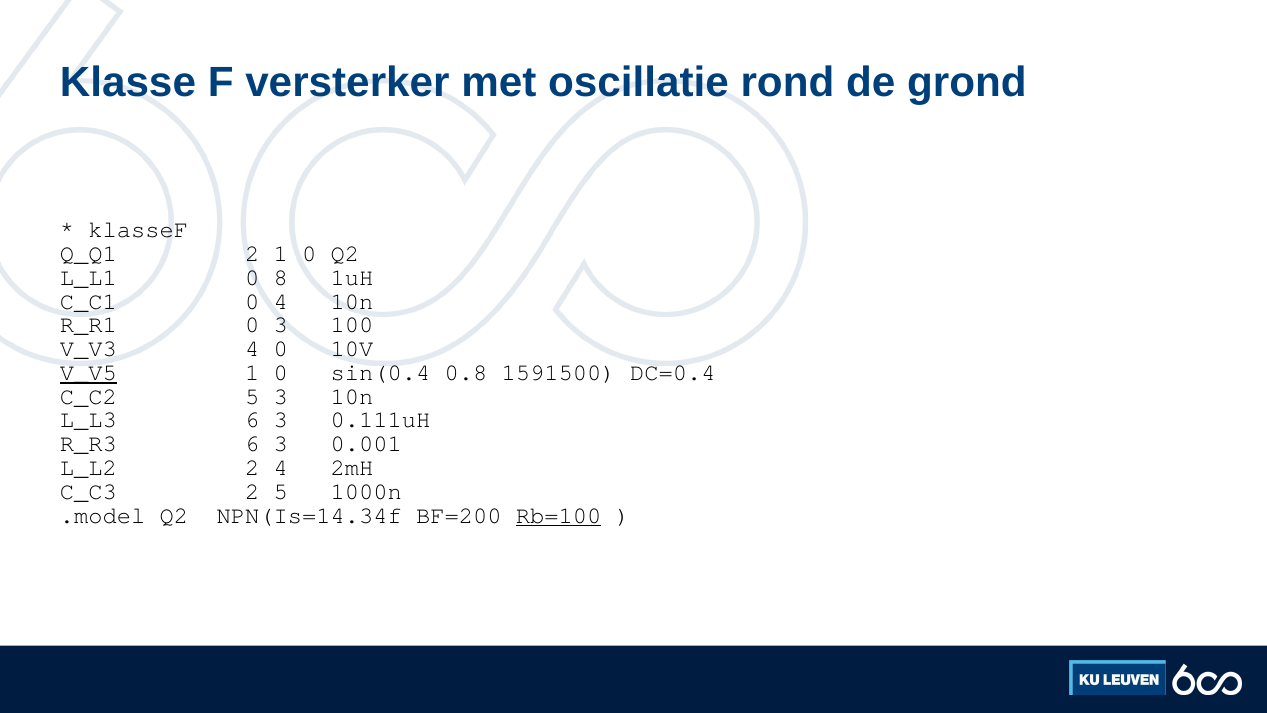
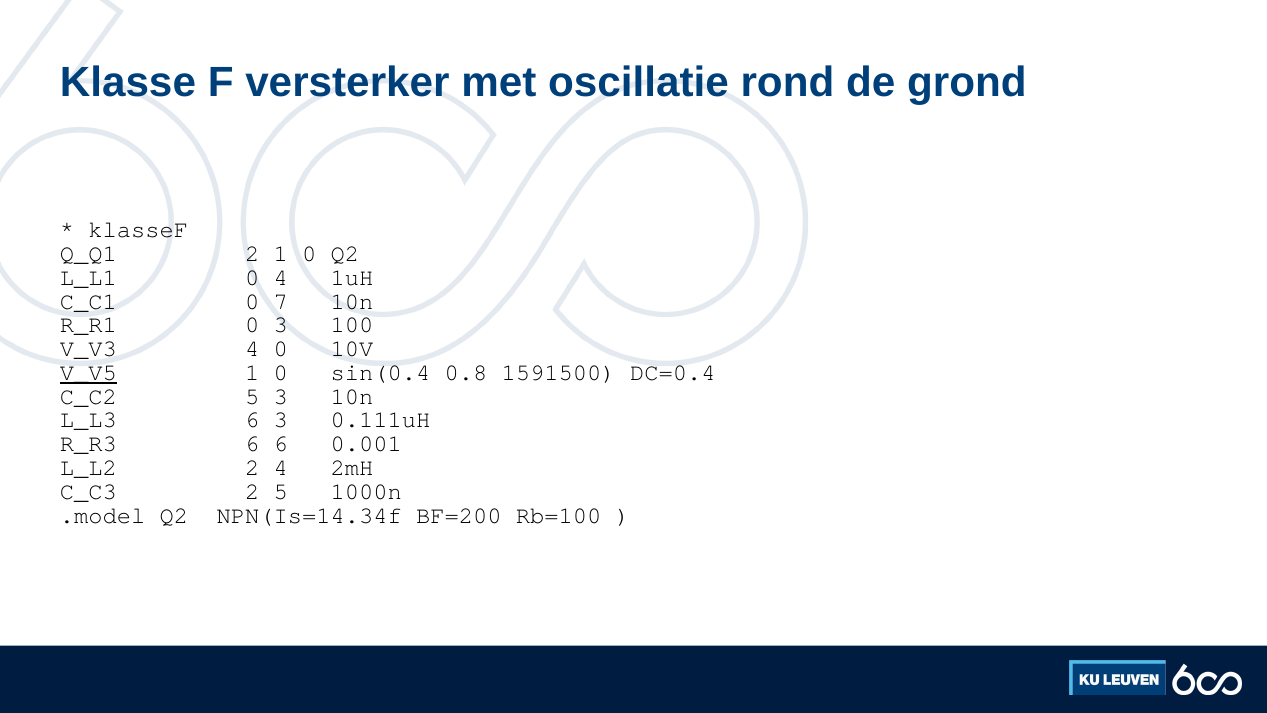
0 8: 8 -> 4 (281, 277)
0 4: 4 -> 7 (281, 301)
R_R3 6 3: 3 -> 6 (281, 444)
Rb=100 underline: present -> none (559, 515)
